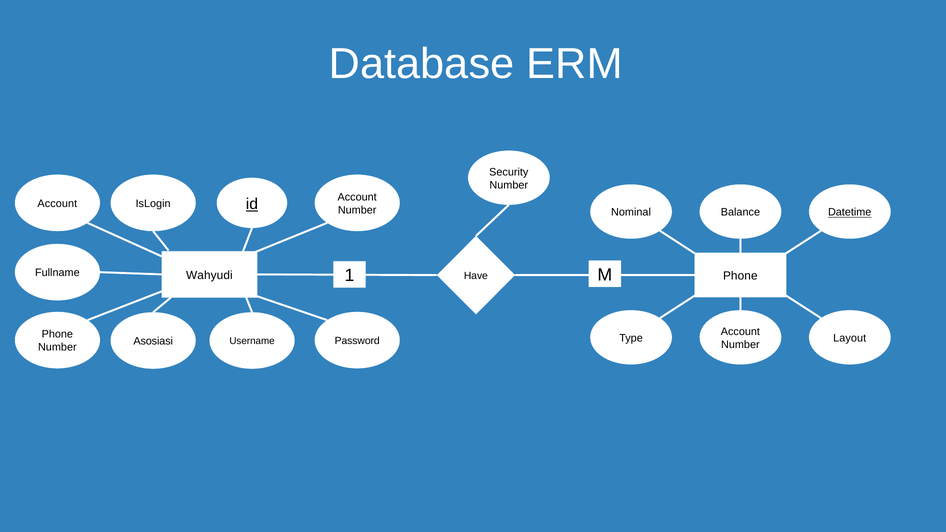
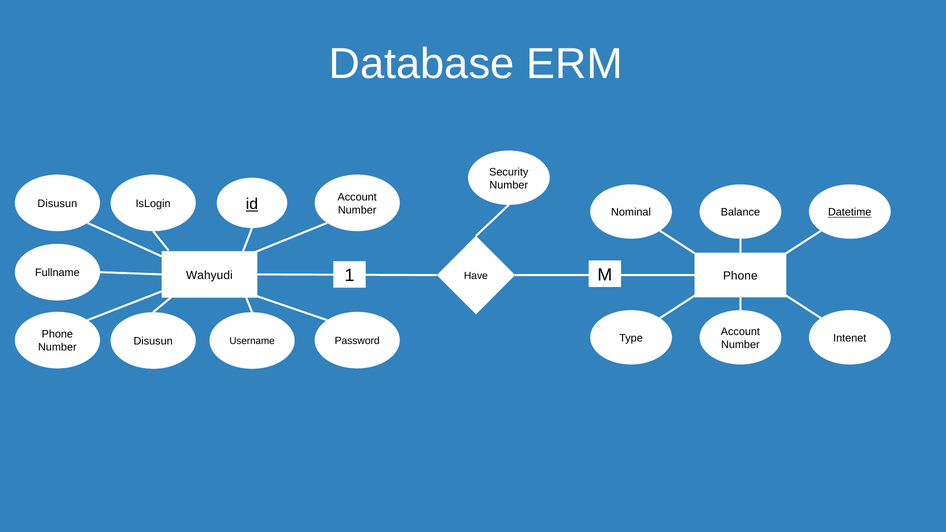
Account: Account -> Disusun (57, 204)
Layout: Layout -> Intenet (850, 338)
Asosiasi: Asosiasi -> Disusun (153, 341)
